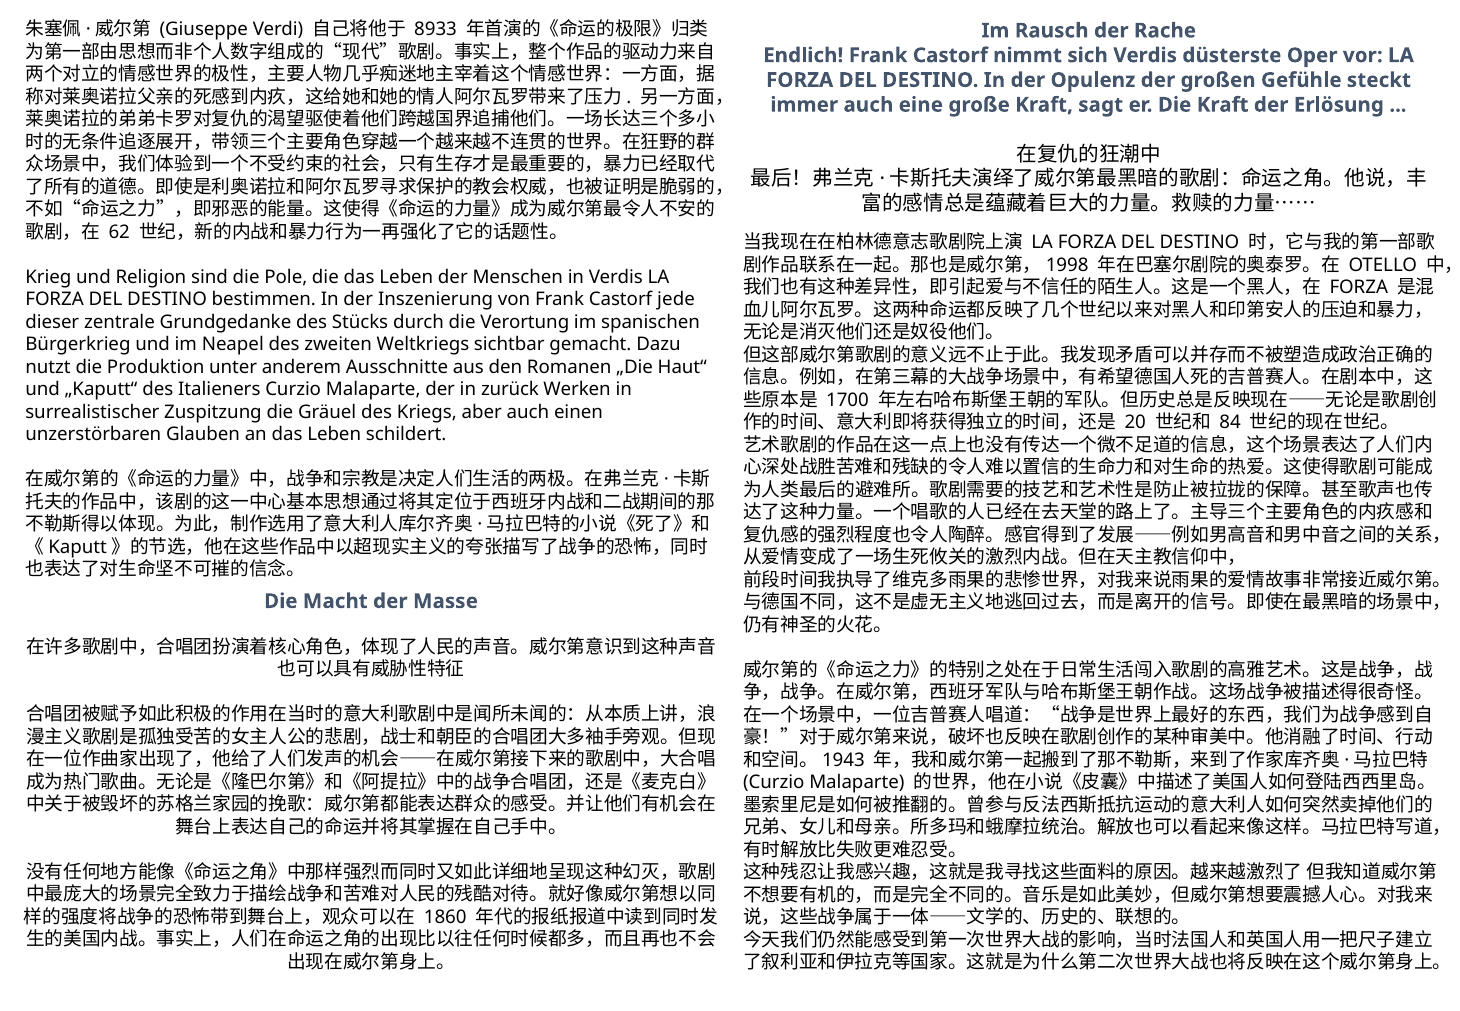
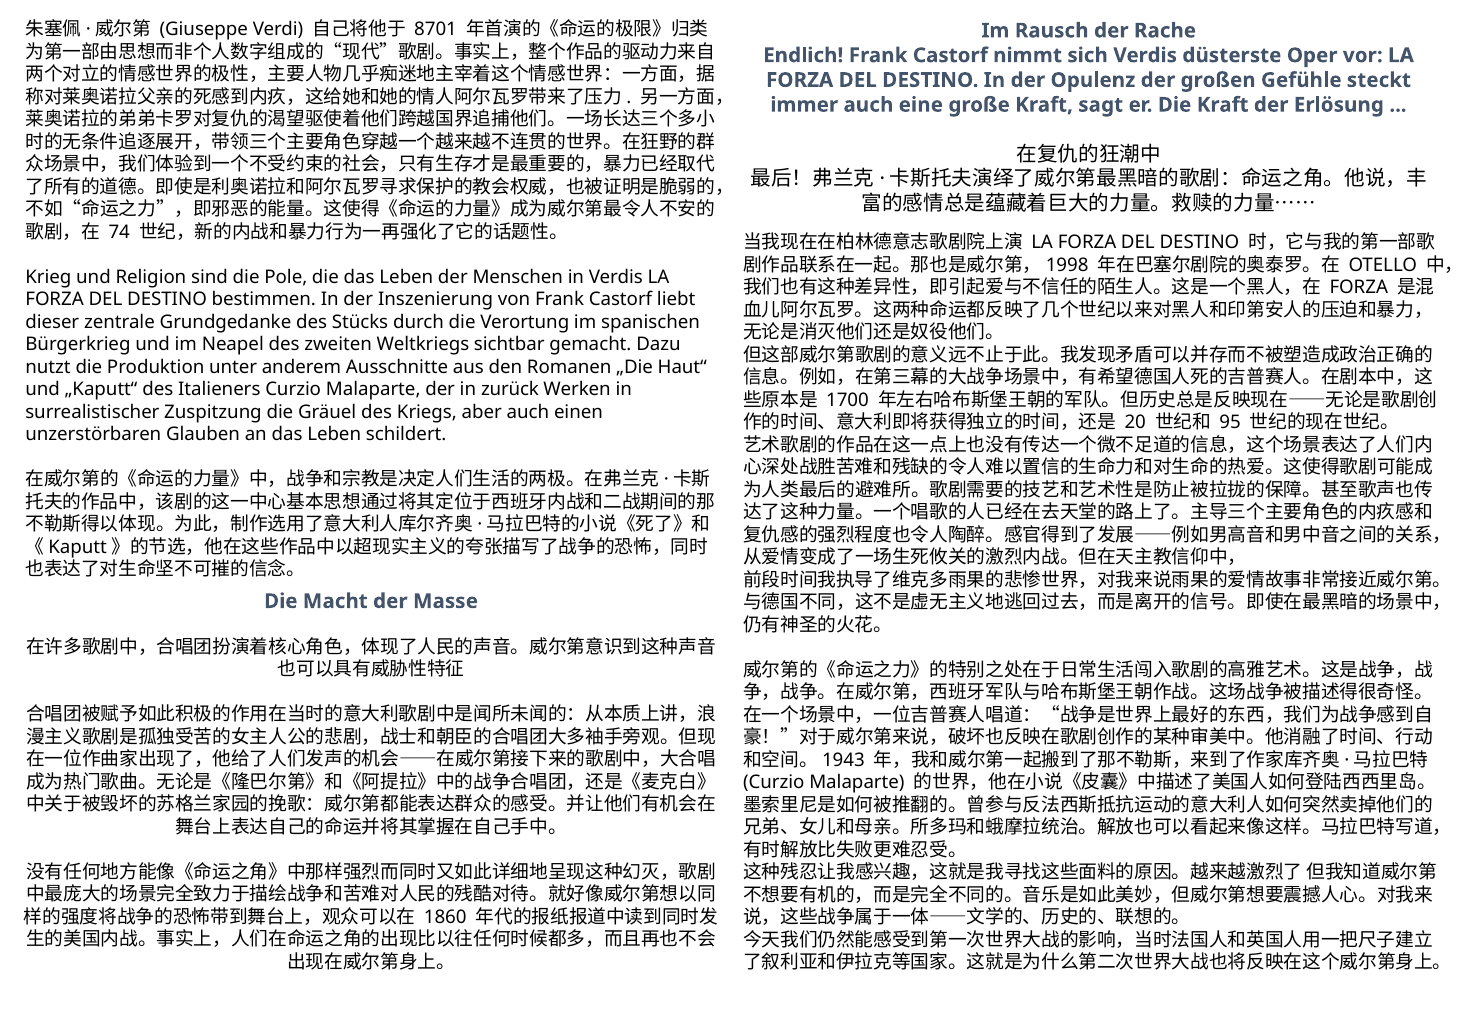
8933: 8933 -> 8701 (436, 29)
62: 62 -> 74 (119, 232)
jede: jede -> liebt (676, 299)
84: 84 -> 95 (1230, 423)
